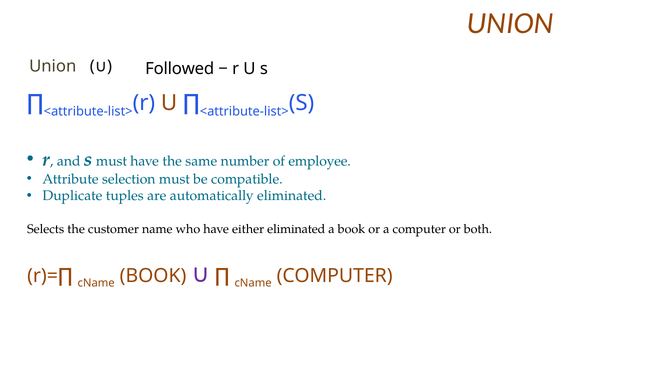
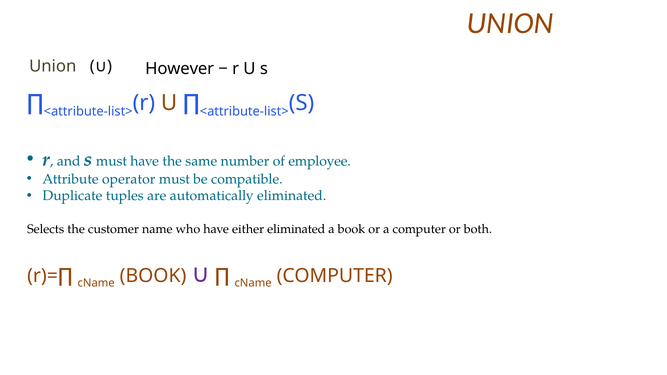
Followed: Followed -> However (180, 69)
selection: selection -> operator (129, 179)
